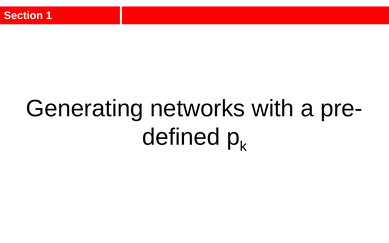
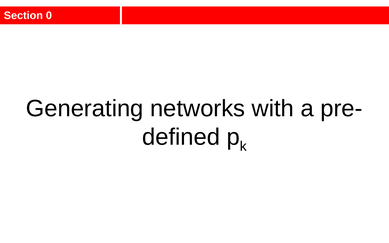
1: 1 -> 0 (49, 16)
